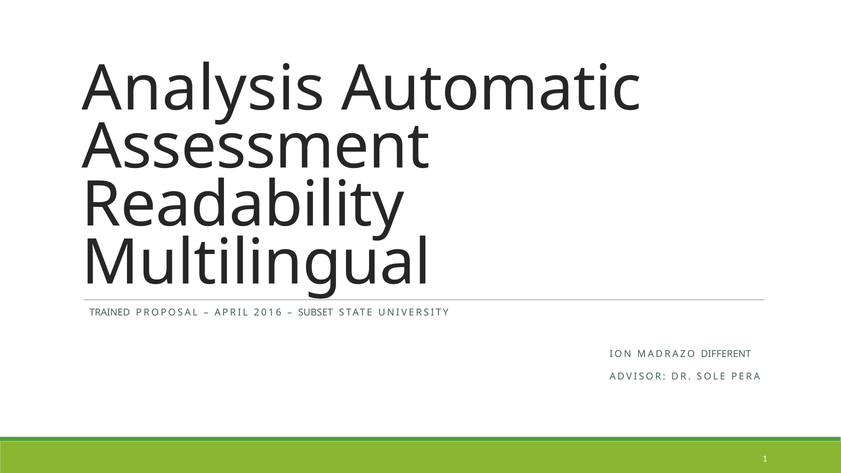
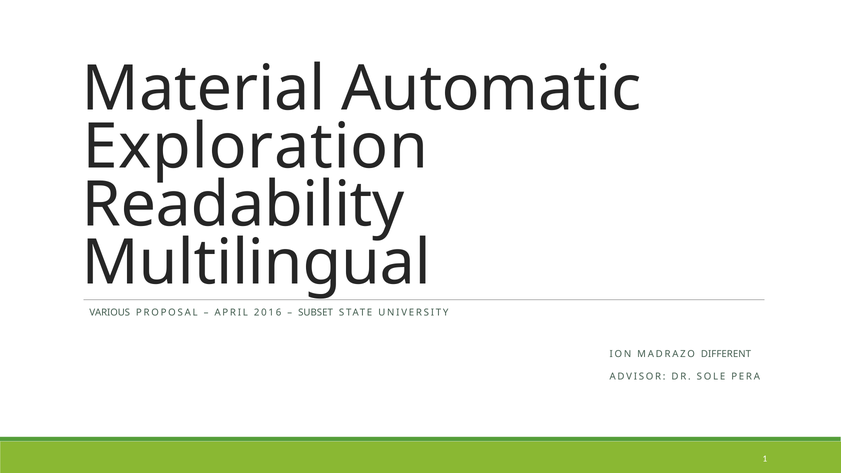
Analysis: Analysis -> Material (204, 89)
Assessment: Assessment -> Exploration (255, 147)
TRAINED: TRAINED -> VARIOUS (110, 312)
